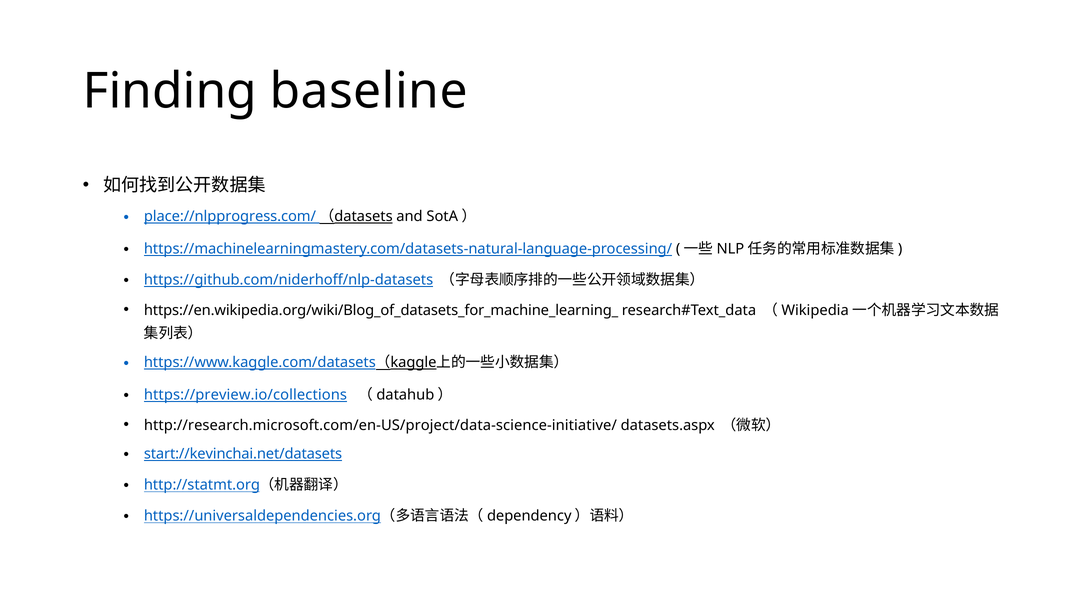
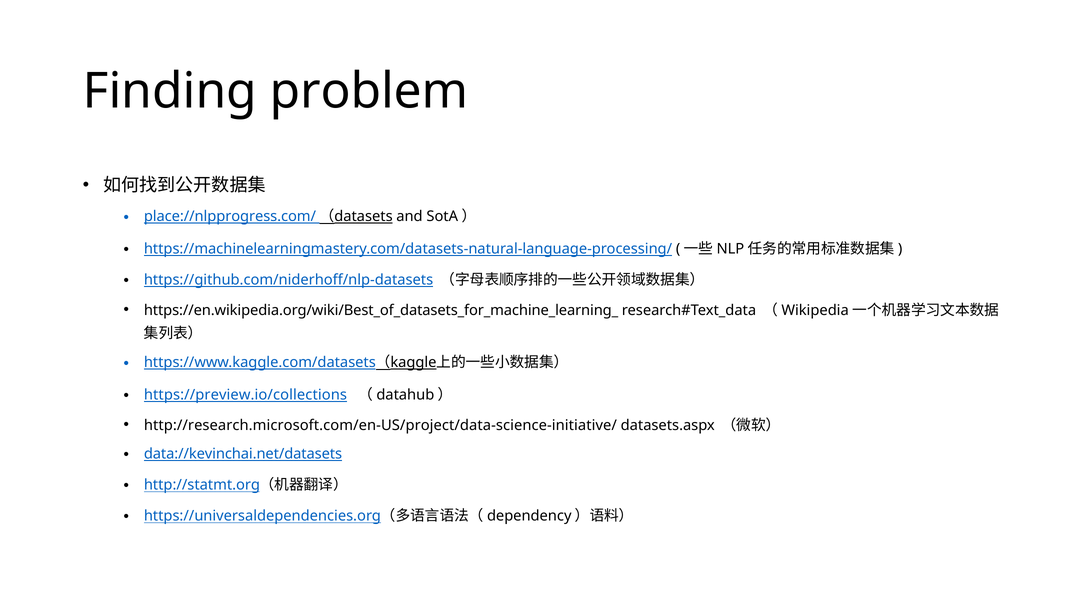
baseline: baseline -> problem (369, 91)
https://en.wikipedia.org/wiki/Blog_of_datasets_for_machine_learning_: https://en.wikipedia.org/wiki/Blog_of_datasets_for_machine_learning_ -> https://en.wikipedia.org/wiki/Best_of_datasets_for_machine_learning_ (381, 310)
start://kevinchai.net/datasets: start://kevinchai.net/datasets -> data://kevinchai.net/datasets (243, 454)
